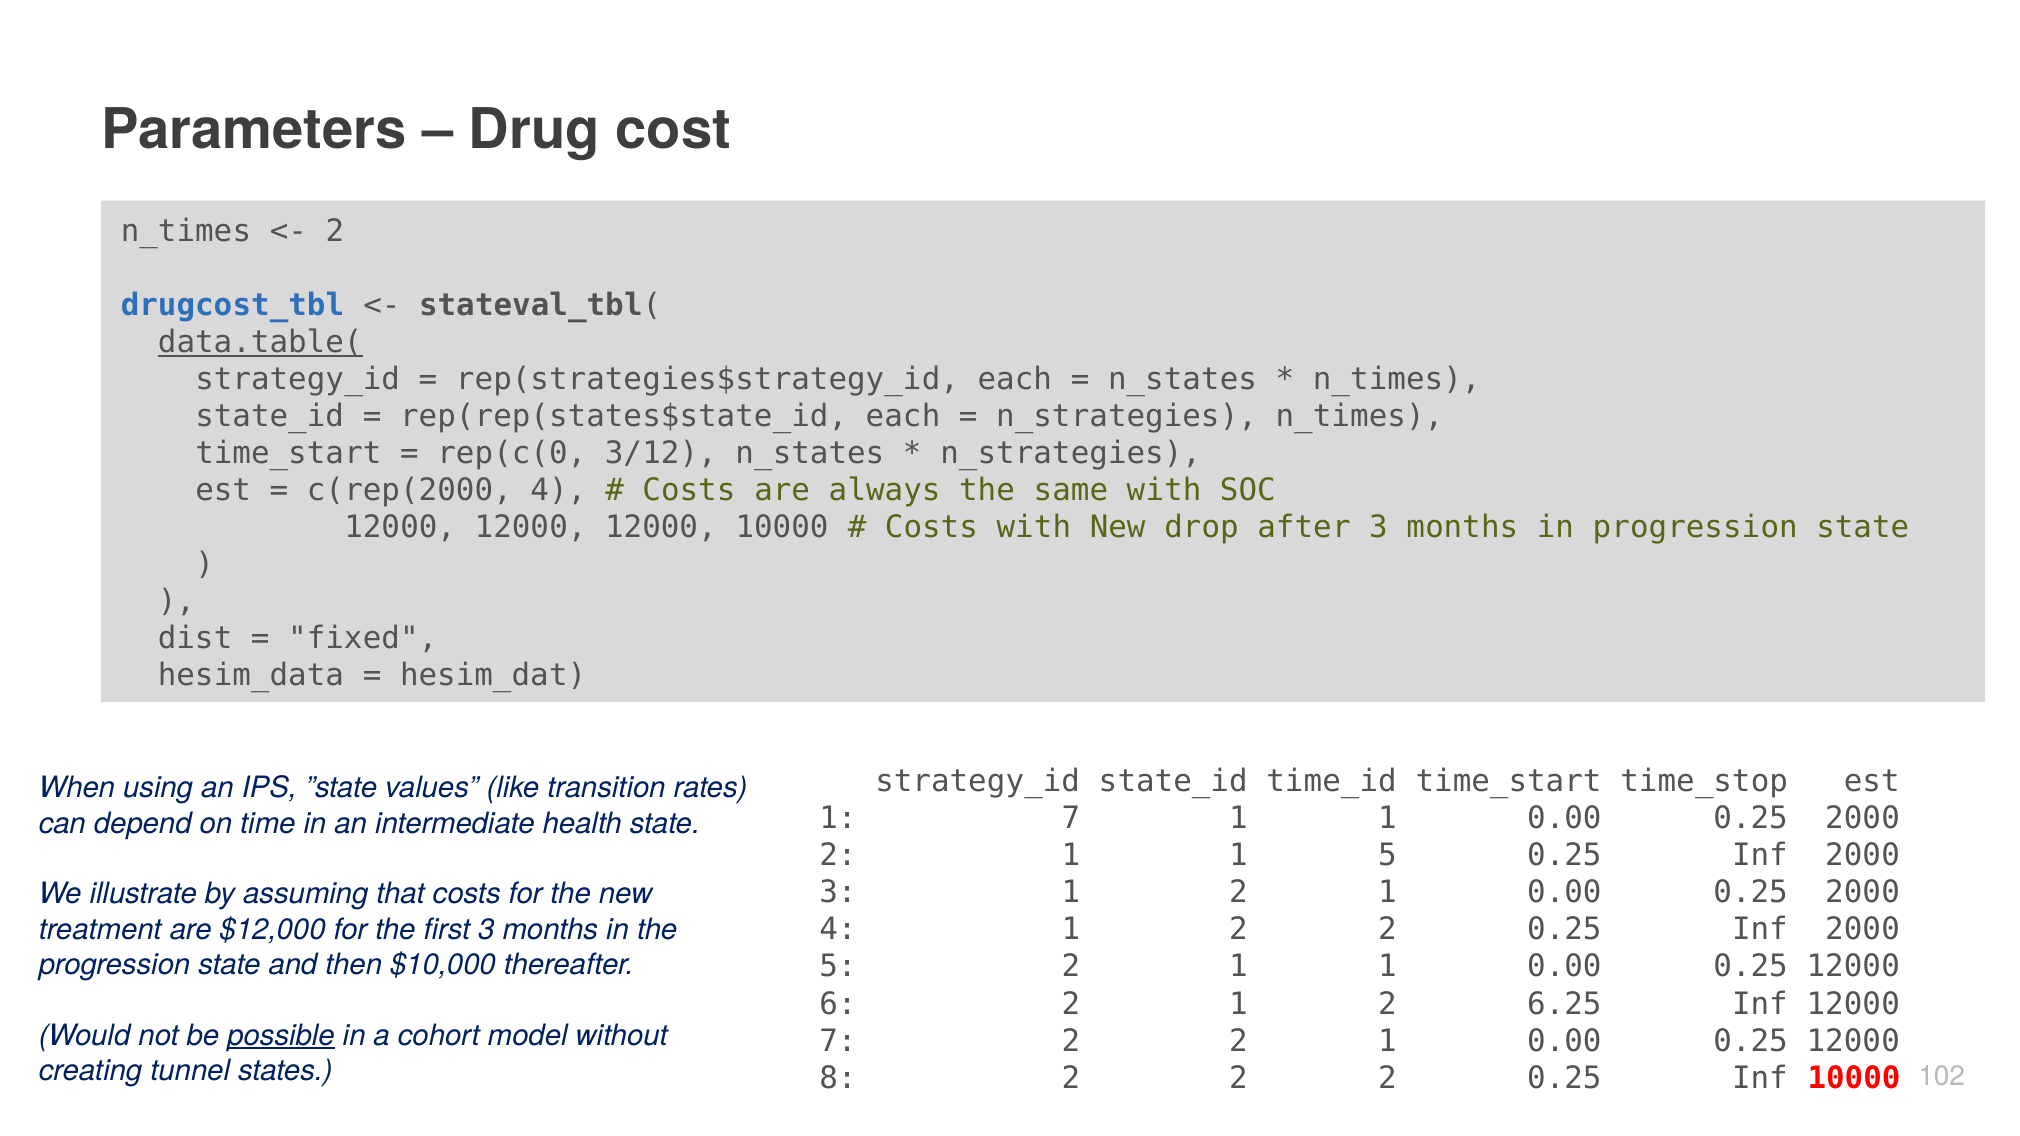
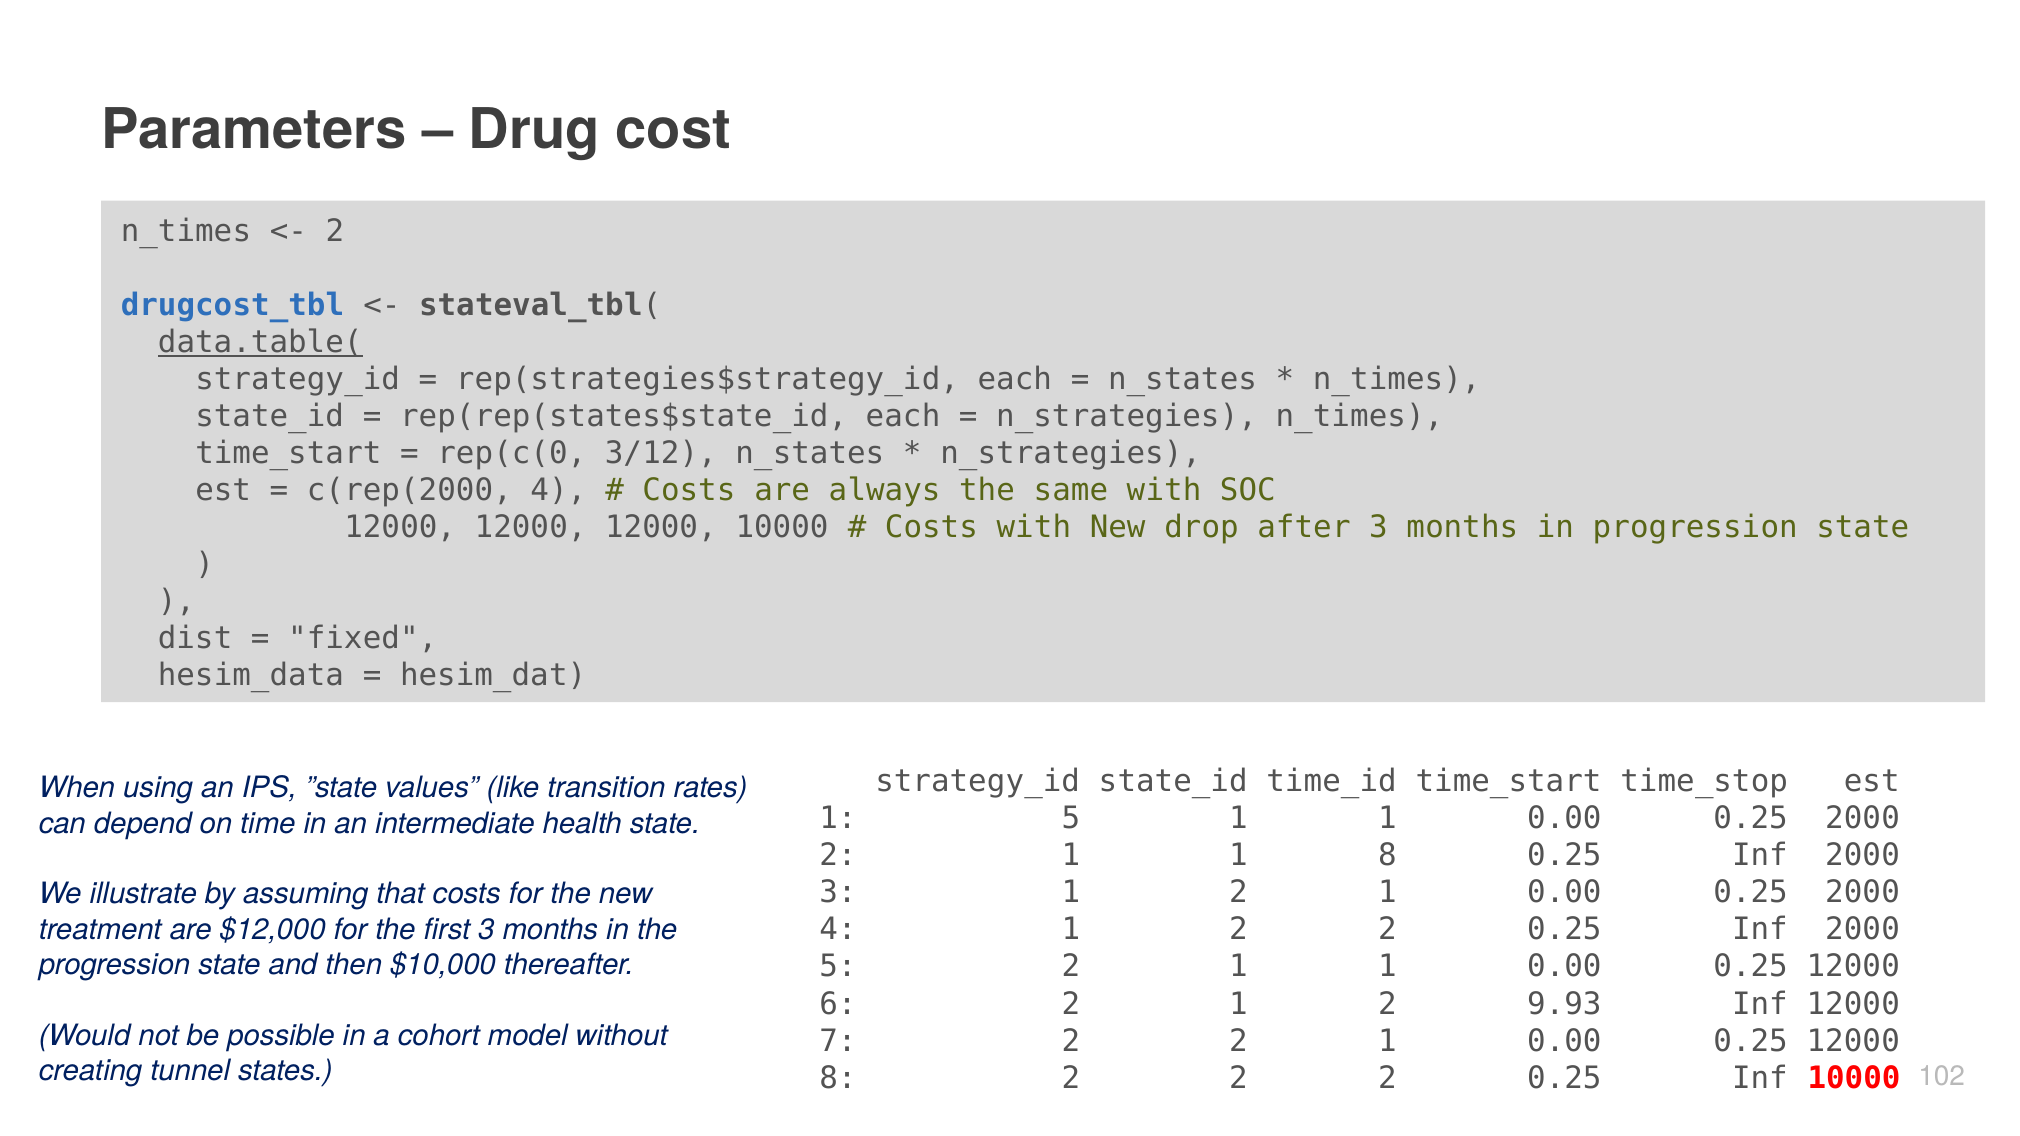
1 7: 7 -> 5 (1071, 819)
1 5: 5 -> 8 (1387, 856)
6.25: 6.25 -> 9.93 (1564, 1004)
possible underline: present -> none (281, 1036)
